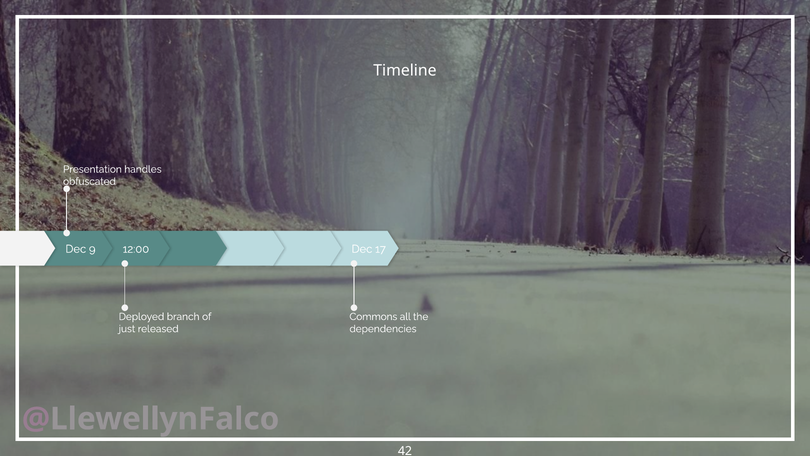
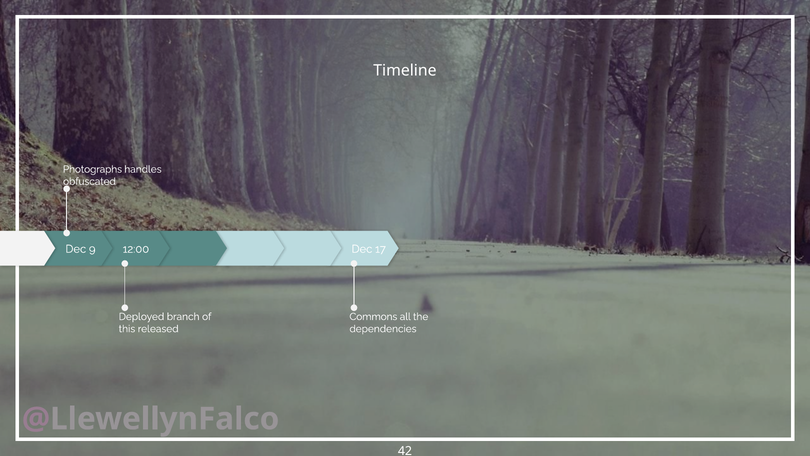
Presentation: Presentation -> Photographs (92, 169)
just: just -> this (127, 329)
